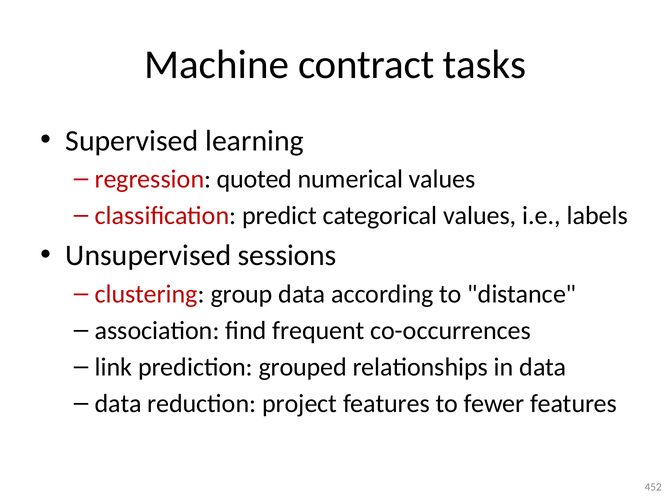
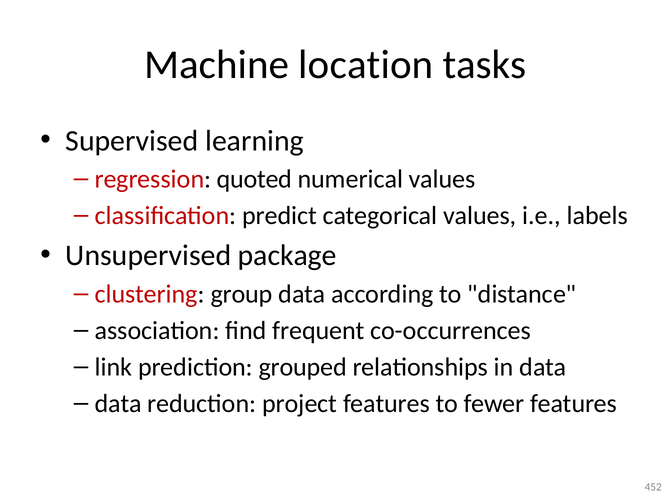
contract: contract -> location (366, 65)
sessions: sessions -> package (287, 256)
